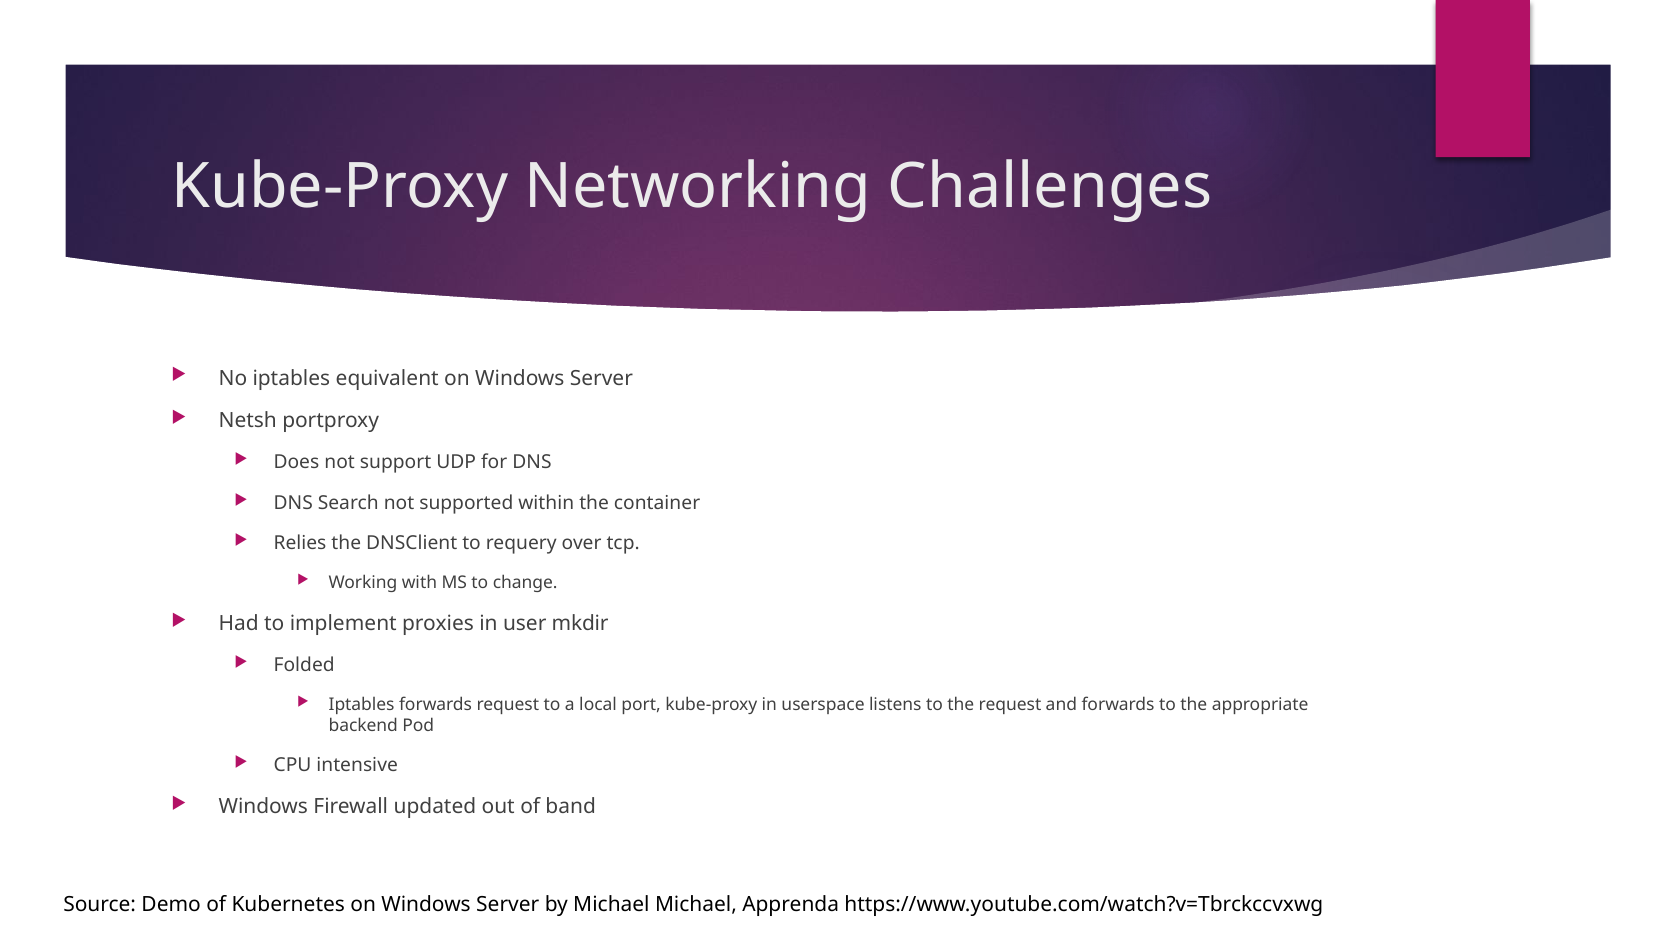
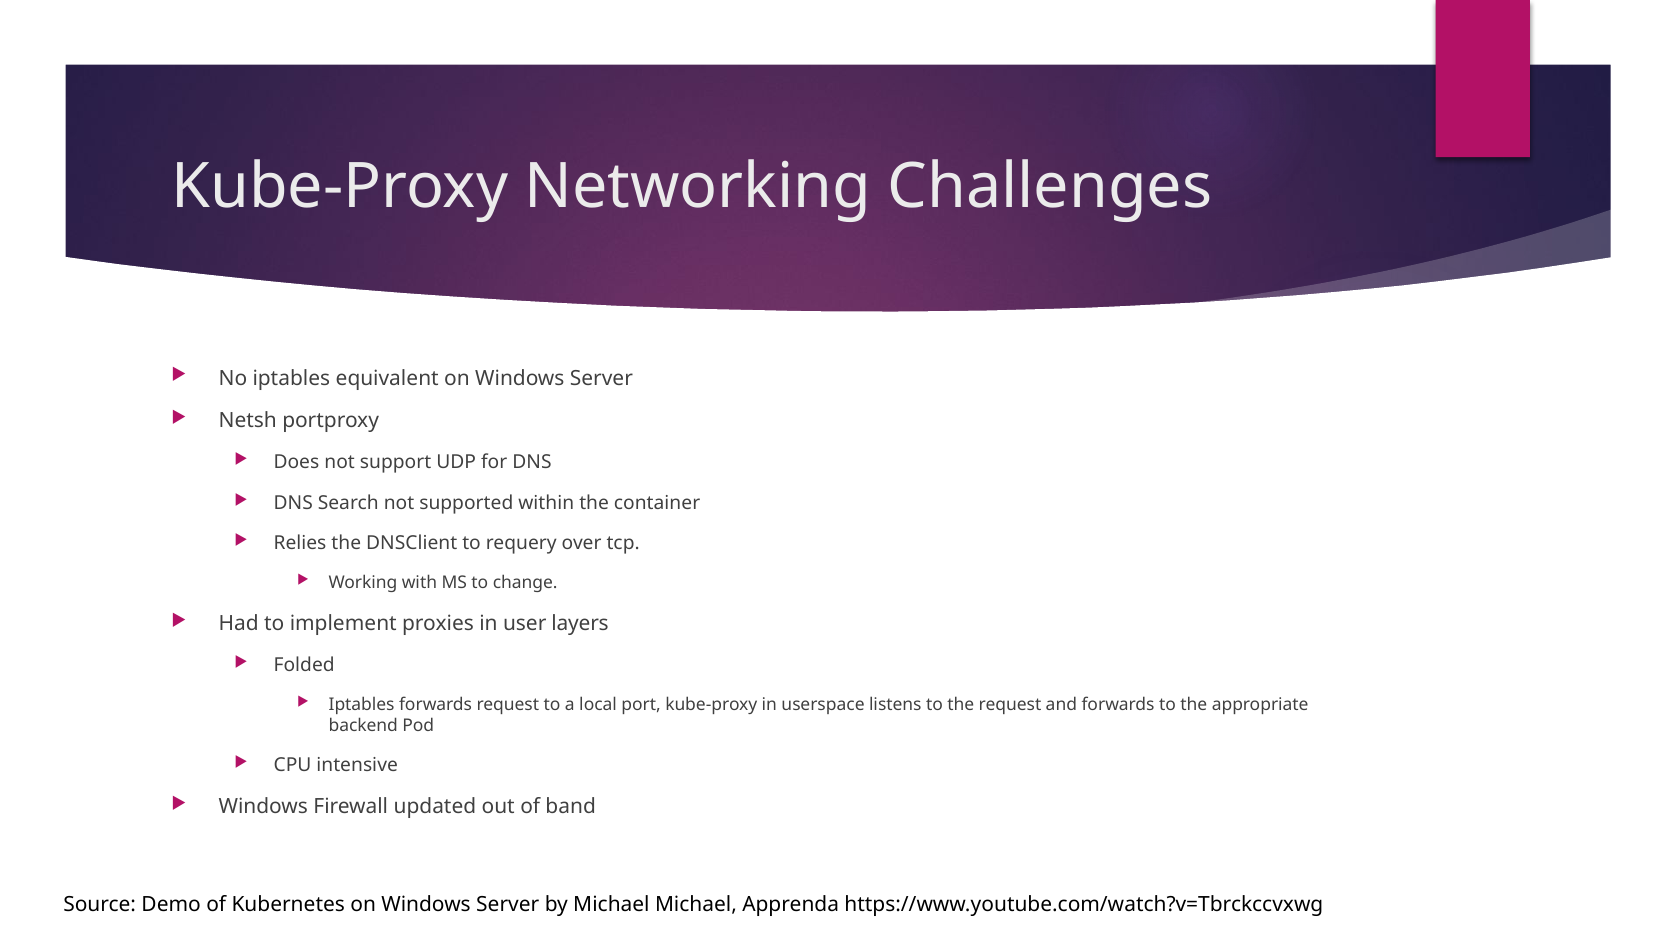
mkdir: mkdir -> layers (580, 624)
